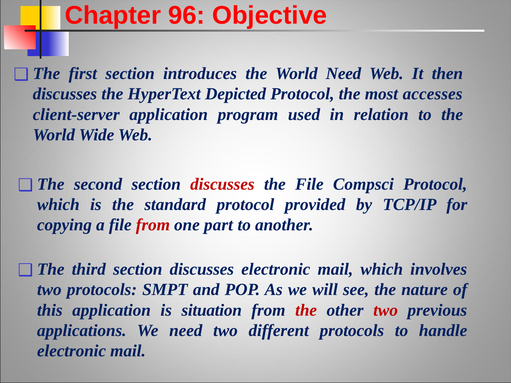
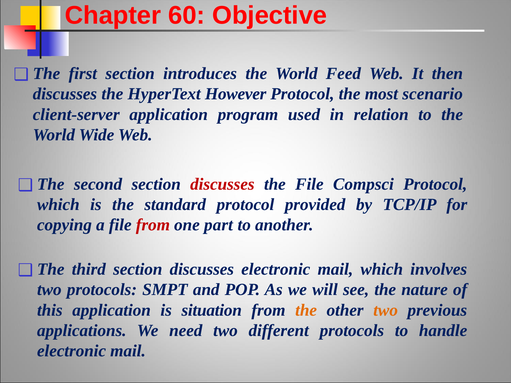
96: 96 -> 60 (187, 15)
World Need: Need -> Feed (343, 74)
Depicted: Depicted -> However (236, 94)
accesses: accesses -> scenario (433, 94)
the colour: red -> orange (306, 310)
two colour: red -> orange (386, 310)
